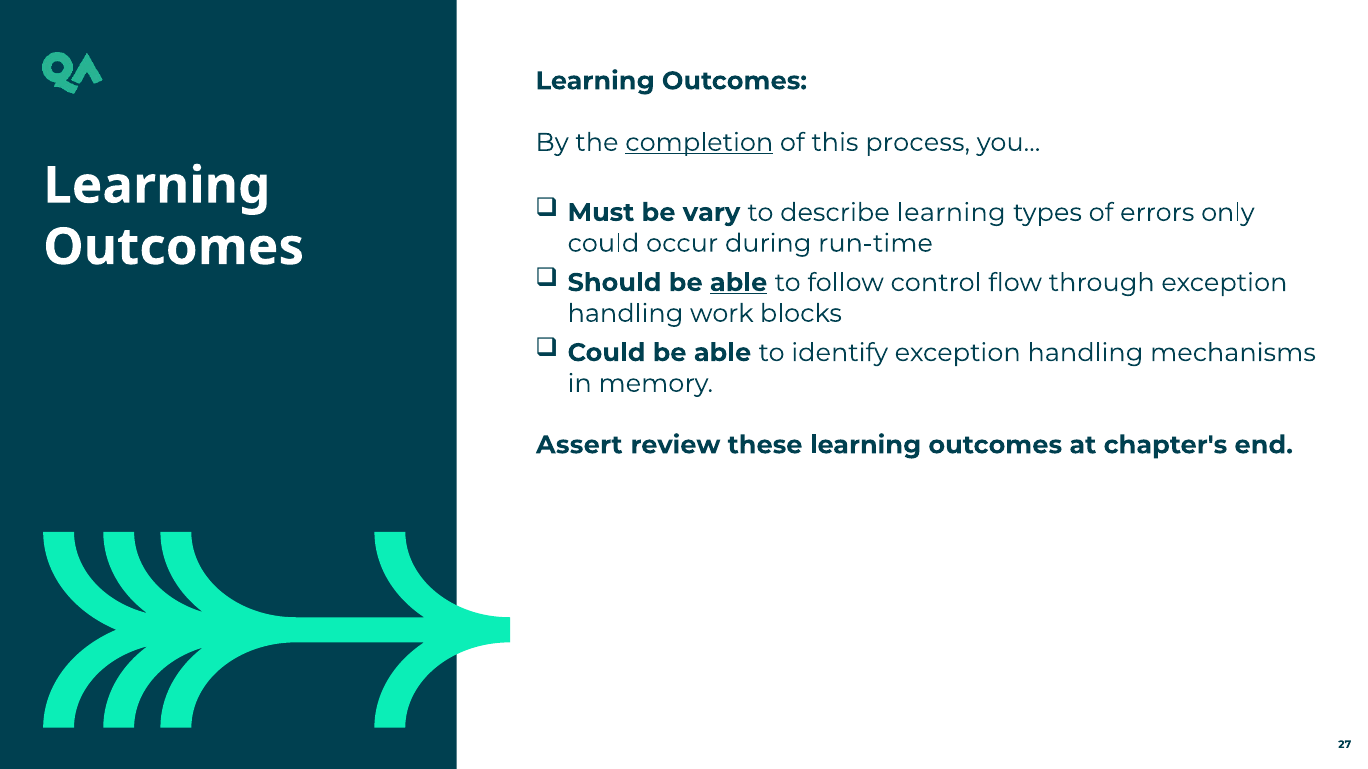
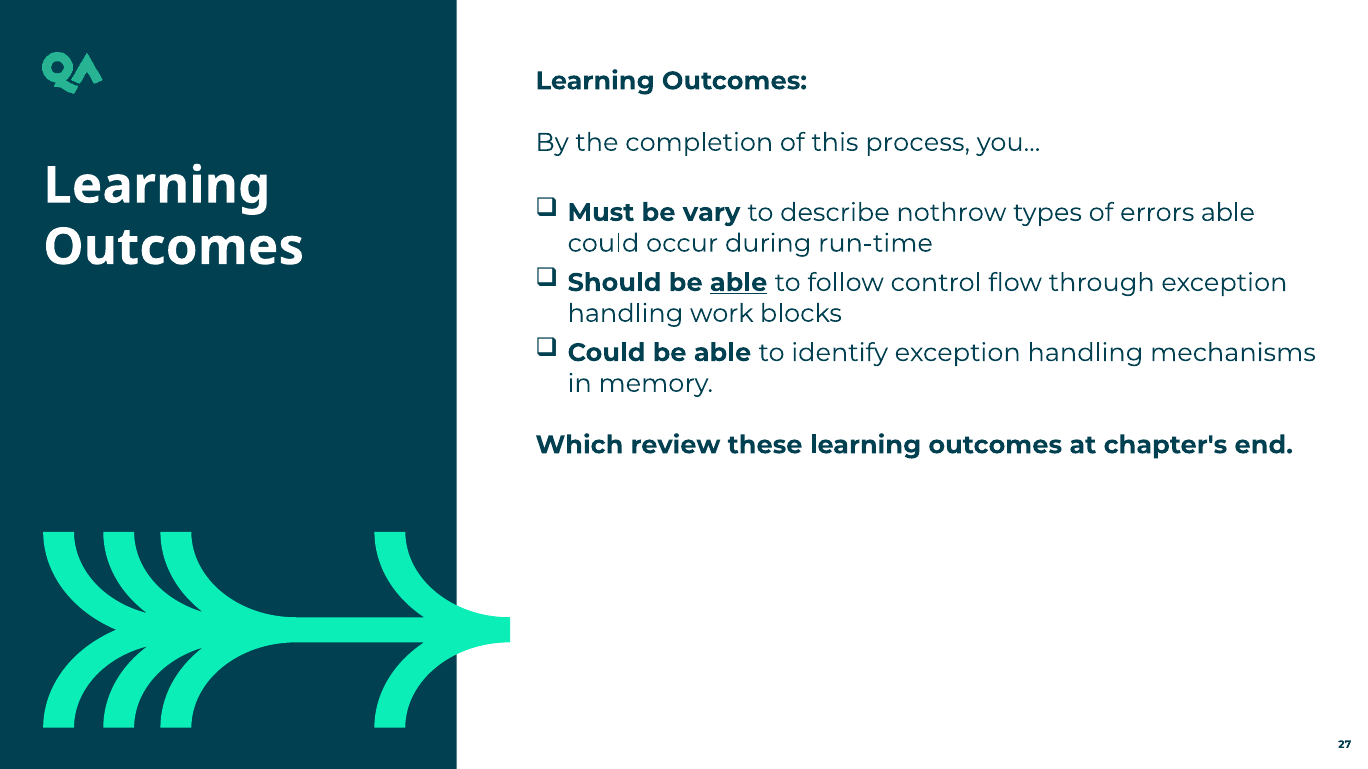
completion underline: present -> none (699, 143)
describe learning: learning -> nothrow (951, 213)
errors only: only -> able (1228, 213)
Assert: Assert -> Which (579, 445)
